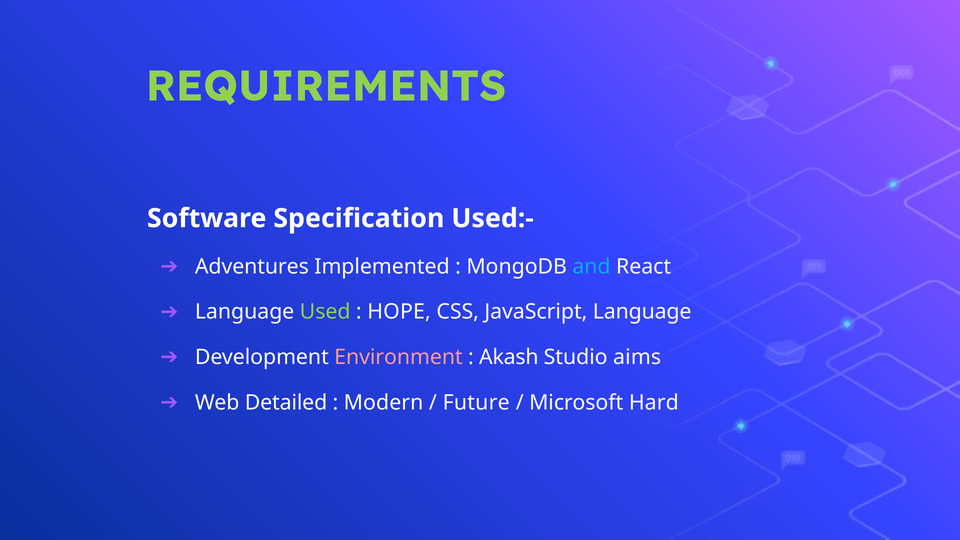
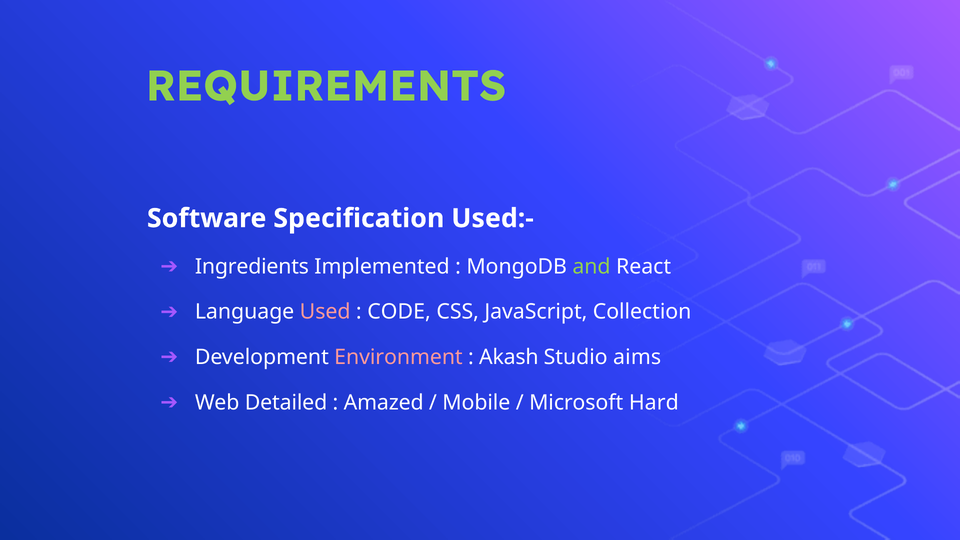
Adventures: Adventures -> Ingredients (252, 267)
and colour: light blue -> light green (591, 267)
Used colour: light green -> pink (325, 312)
HOPE: HOPE -> CODE (399, 312)
JavaScript Language: Language -> Collection (642, 312)
Modern: Modern -> Amazed (384, 403)
Future: Future -> Mobile (476, 403)
